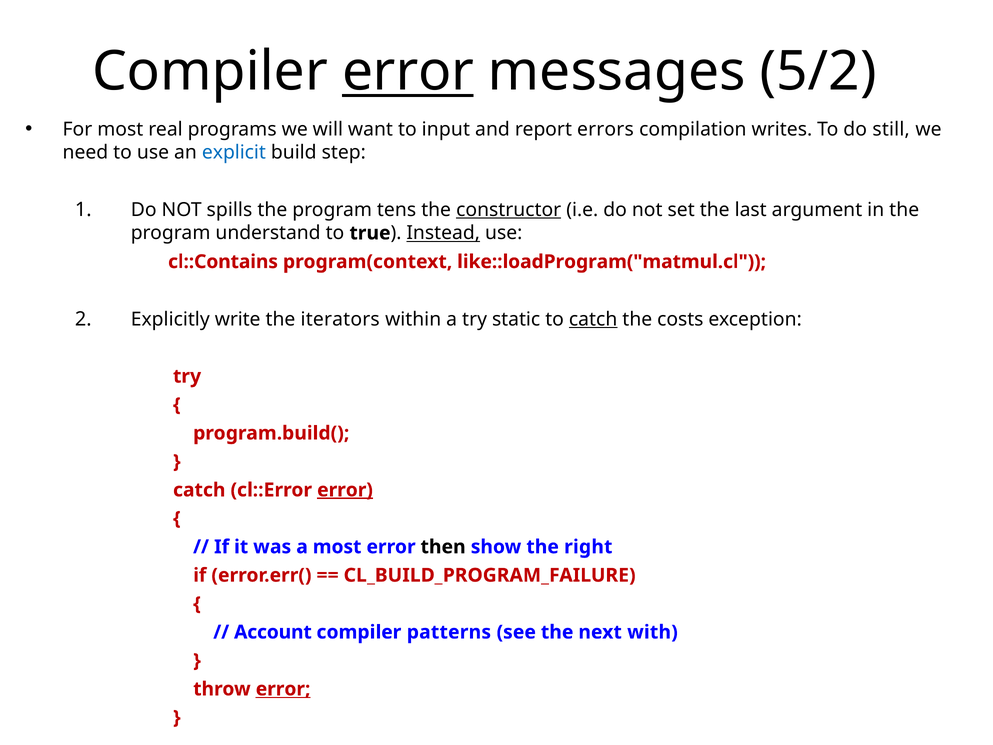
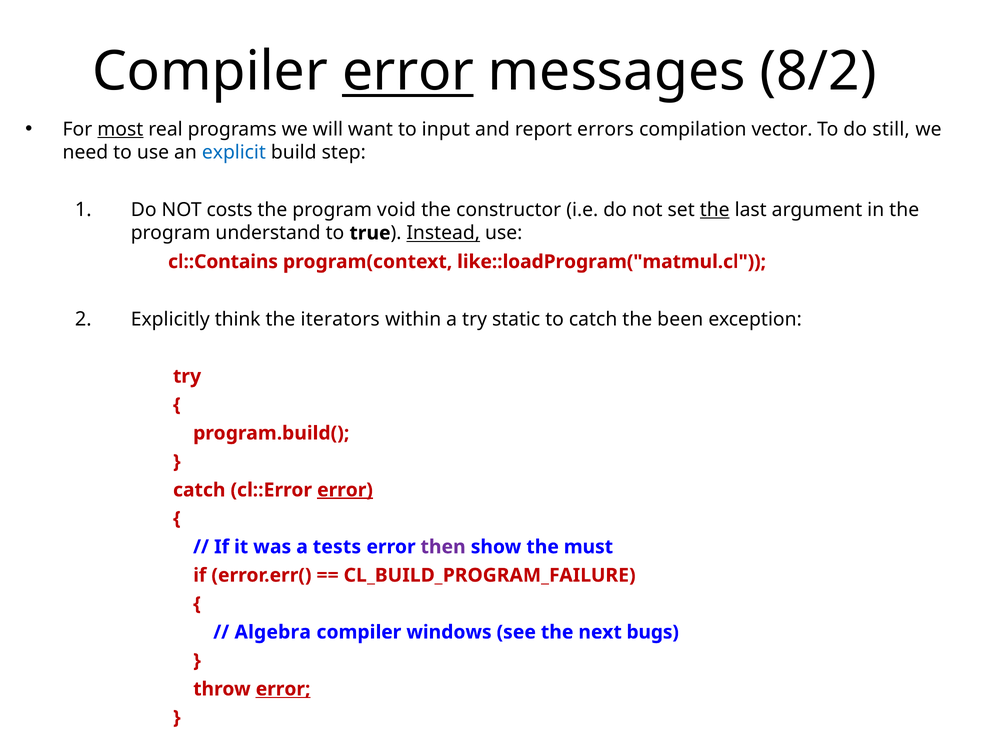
5/2: 5/2 -> 8/2 (818, 72)
most underline: none -> present (120, 129)
writes: writes -> vector (782, 129)
spills: spills -> costs (230, 210)
tens: tens -> void (396, 210)
constructor underline: present -> none (509, 210)
the underline: none -> present (715, 210)
write: write -> think (238, 319)
catch underline: present -> none (593, 319)
costs: costs -> been (680, 319)
a most: most -> tests (337, 547)
then colour: black -> purple (443, 547)
right: right -> must (588, 547)
Account: Account -> Algebra (273, 632)
patterns: patterns -> windows (449, 632)
with: with -> bugs (653, 632)
